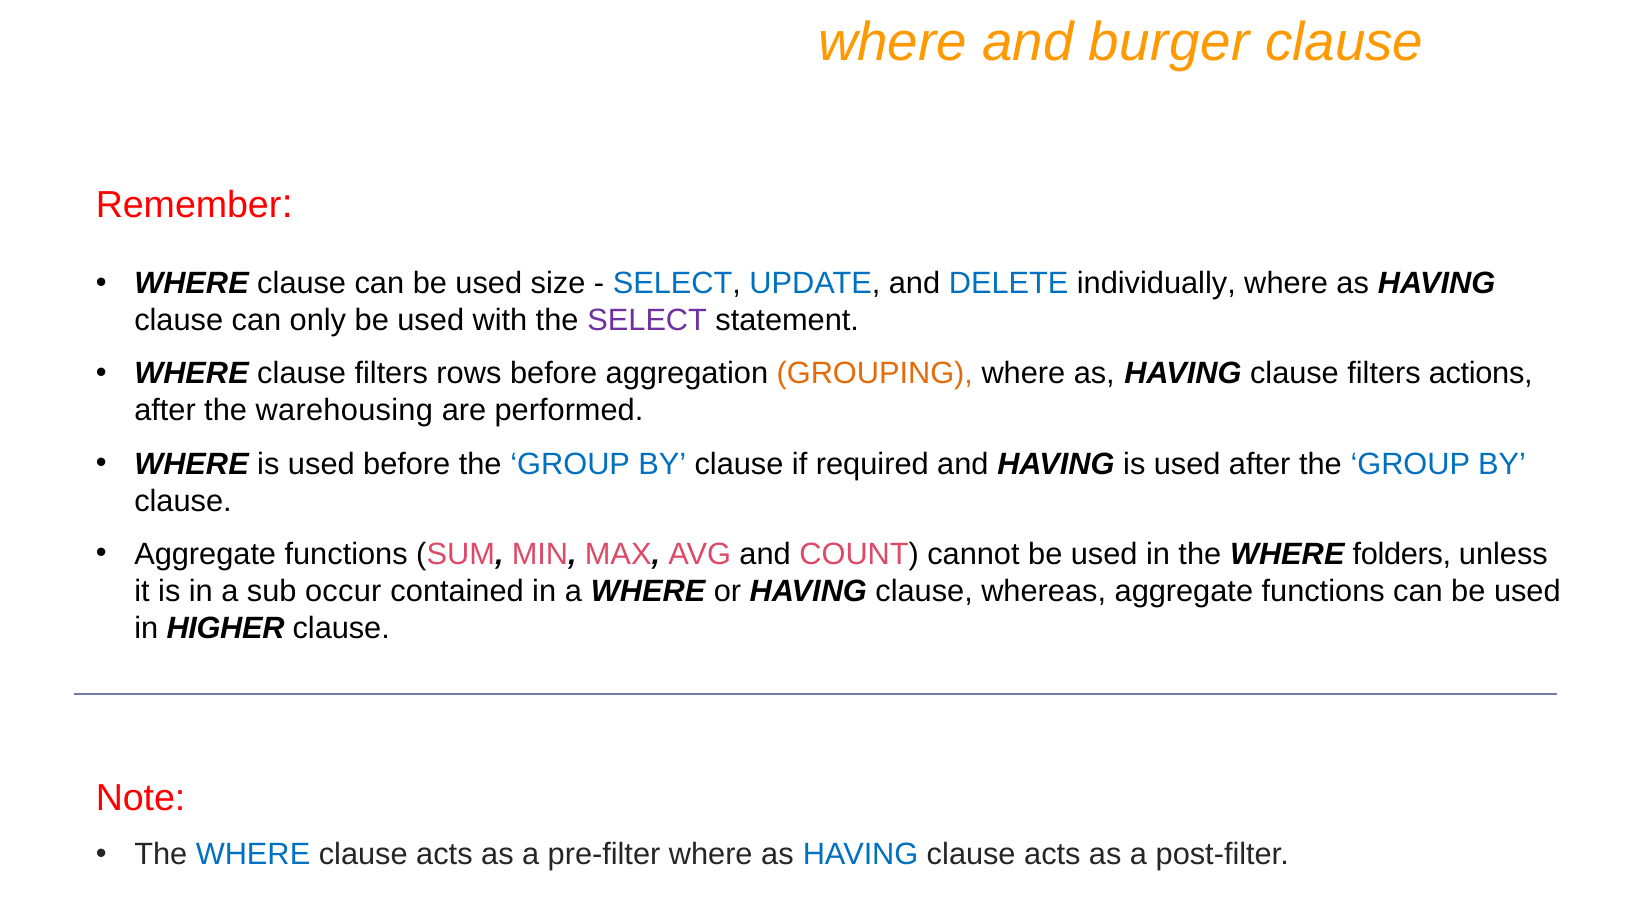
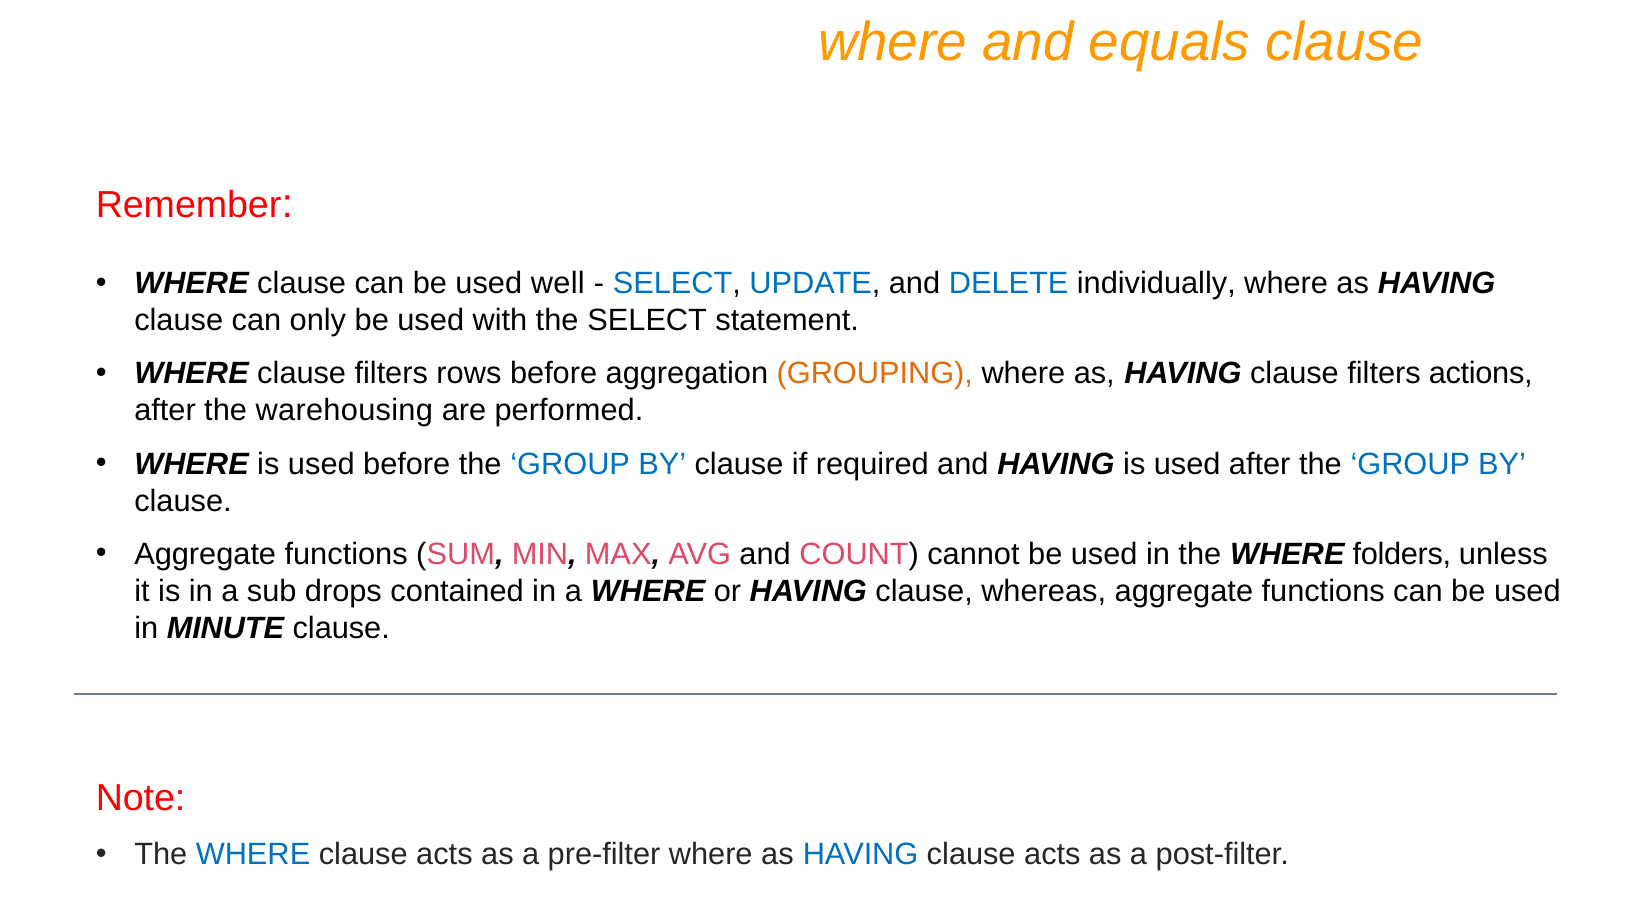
burger: burger -> equals (1169, 43)
size: size -> well (558, 284)
SELECT colour: purple -> black (647, 320)
occur: occur -> drops (343, 591)
HIGHER: HIGHER -> MINUTE (225, 628)
